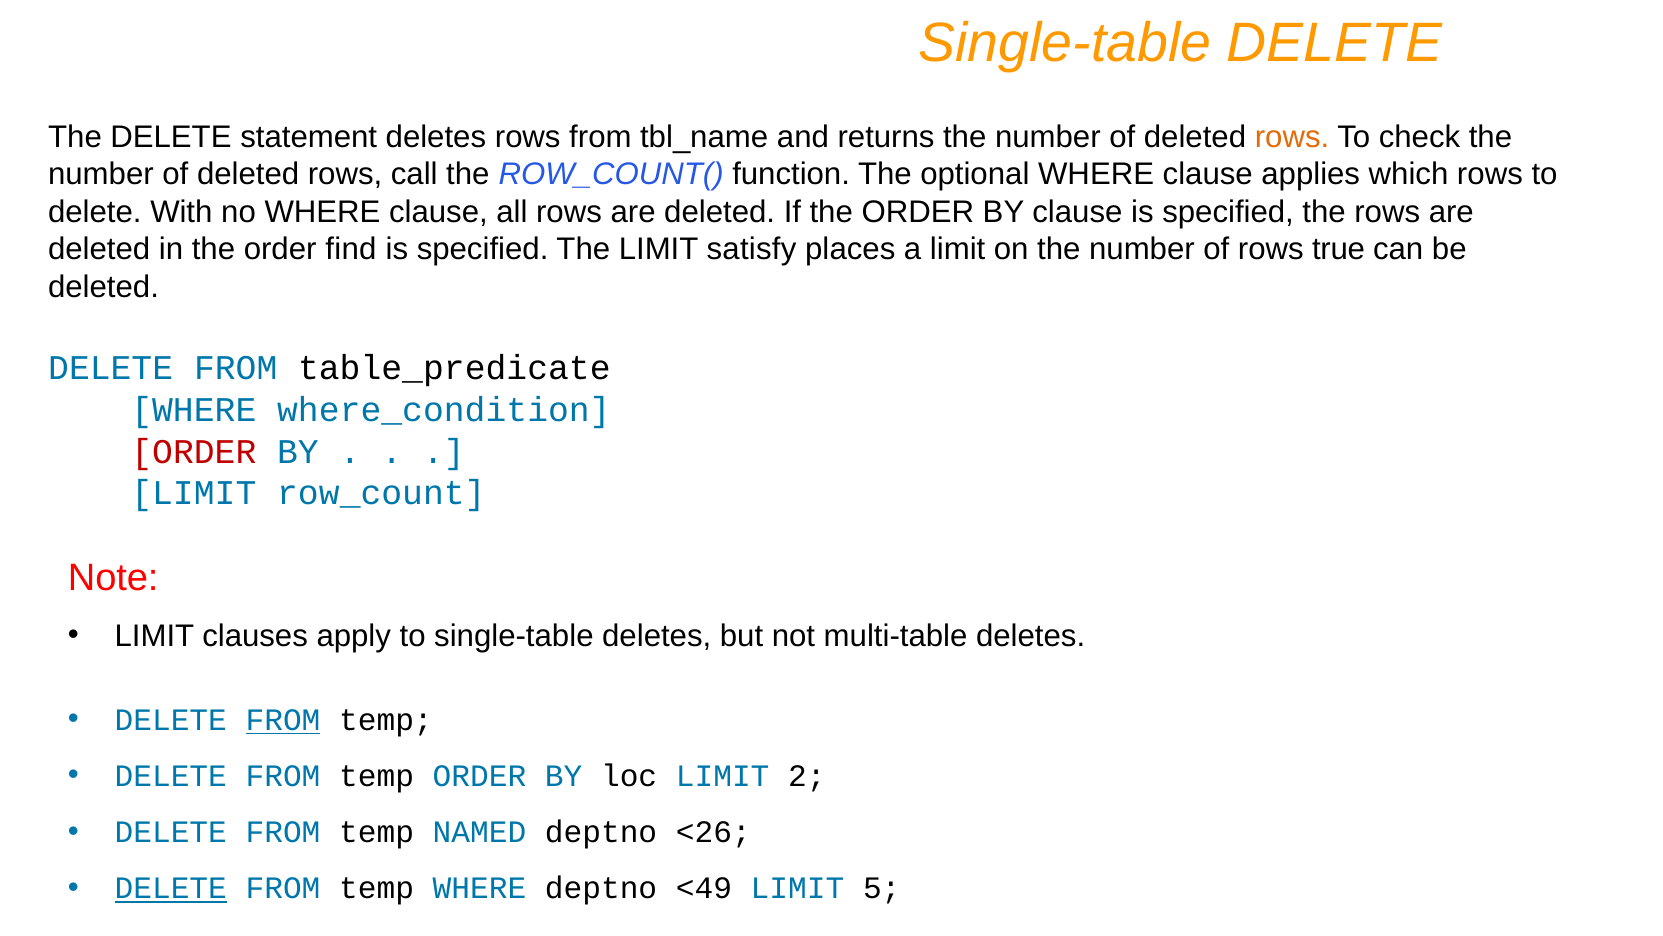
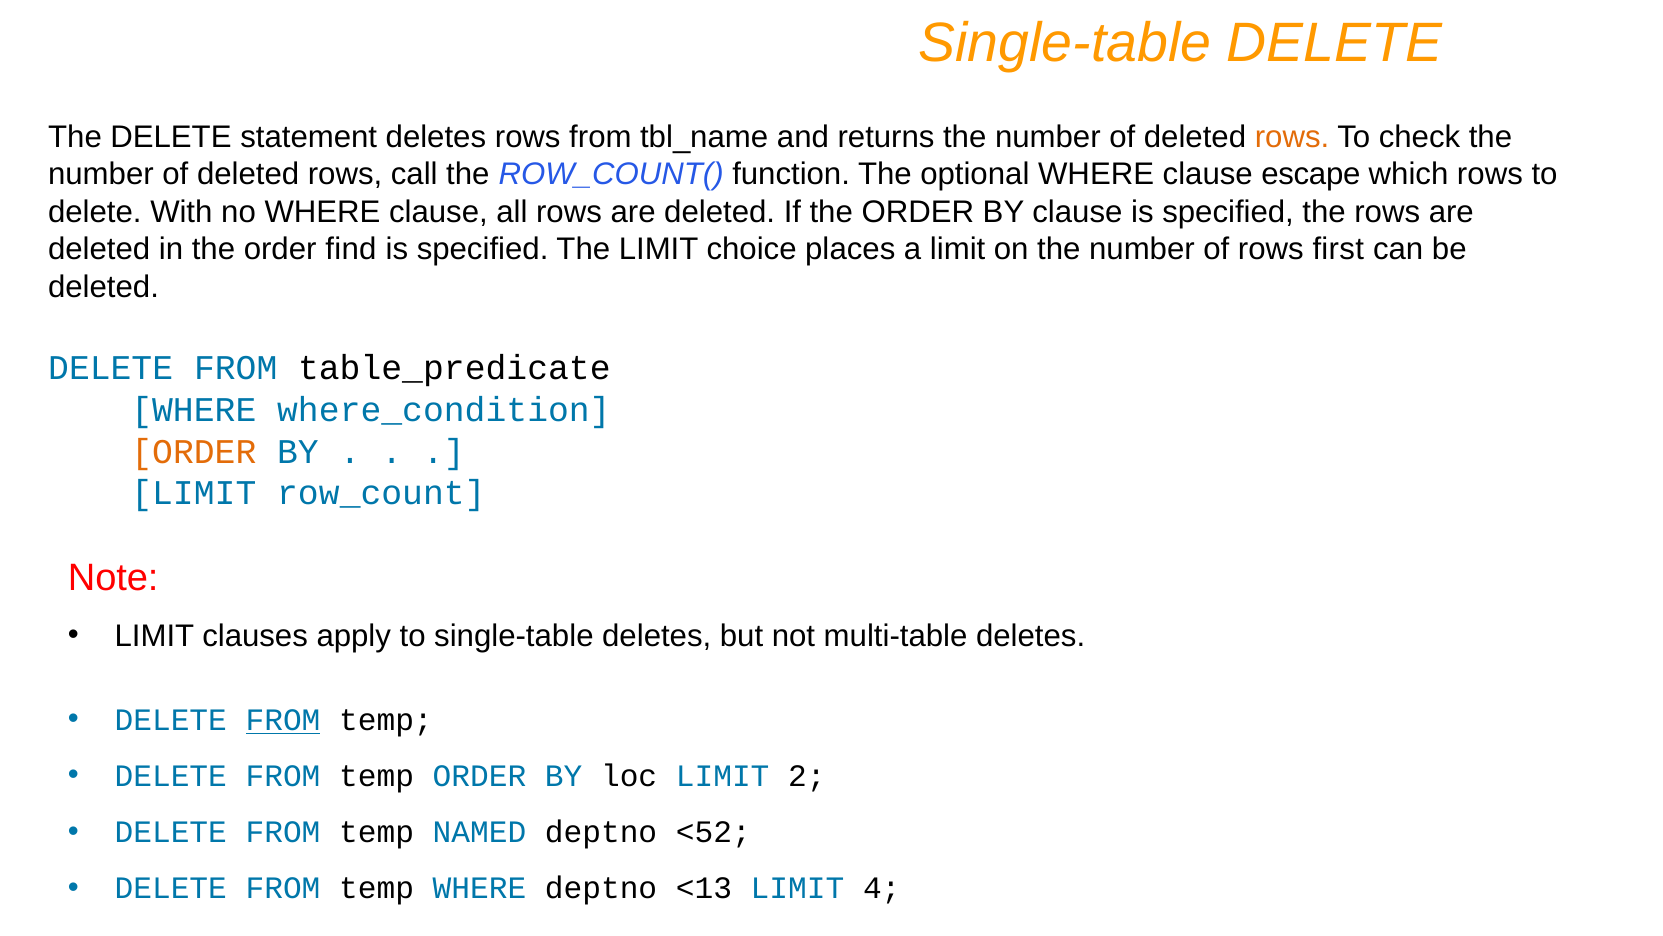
applies: applies -> escape (1311, 174)
satisfy: satisfy -> choice (752, 249)
true: true -> first (1338, 249)
ORDER colour: red -> orange (194, 451)
<26: <26 -> <52 (713, 832)
DELETE underline: present -> none (171, 888)
<49: <49 -> <13 (704, 888)
5: 5 -> 4 (882, 888)
